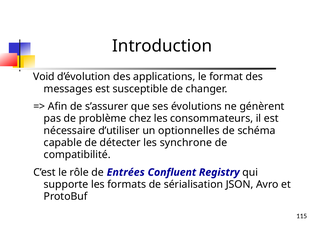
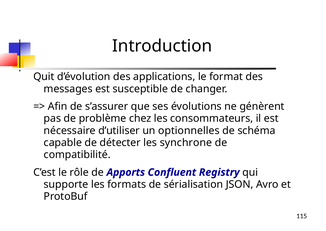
Void: Void -> Quit (44, 77)
Entrées: Entrées -> Apports (126, 172)
